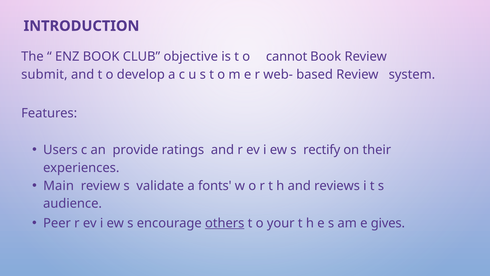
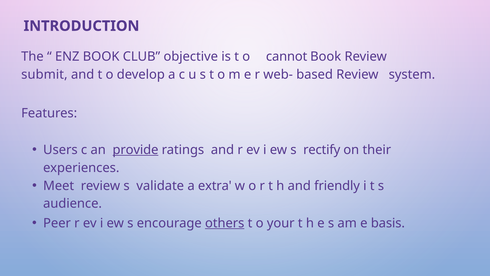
provide underline: none -> present (135, 150)
Main: Main -> Meet (59, 186)
fonts: fonts -> extra (215, 186)
reviews: reviews -> friendly (337, 186)
gives: gives -> basis (388, 223)
